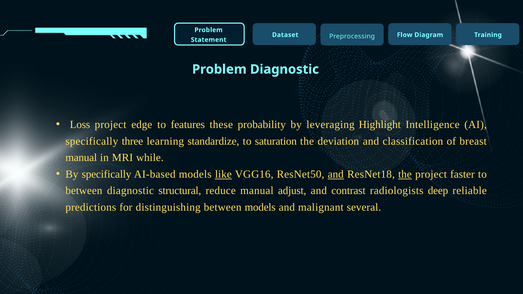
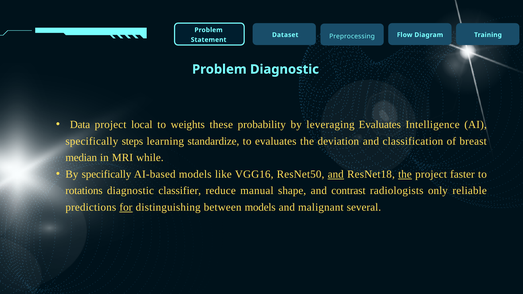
Loss: Loss -> Data (80, 125)
edge: edge -> local (142, 125)
features: features -> weights (188, 125)
leveraging Highlight: Highlight -> Evaluates (380, 125)
three: three -> steps (132, 141)
to saturation: saturation -> evaluates (276, 141)
manual: manual -> median (81, 158)
like underline: present -> none (223, 174)
between: between -> rotations (84, 191)
structural: structural -> classifier (180, 191)
adjust: adjust -> shape (292, 191)
deep: deep -> only (438, 191)
for underline: none -> present (126, 207)
